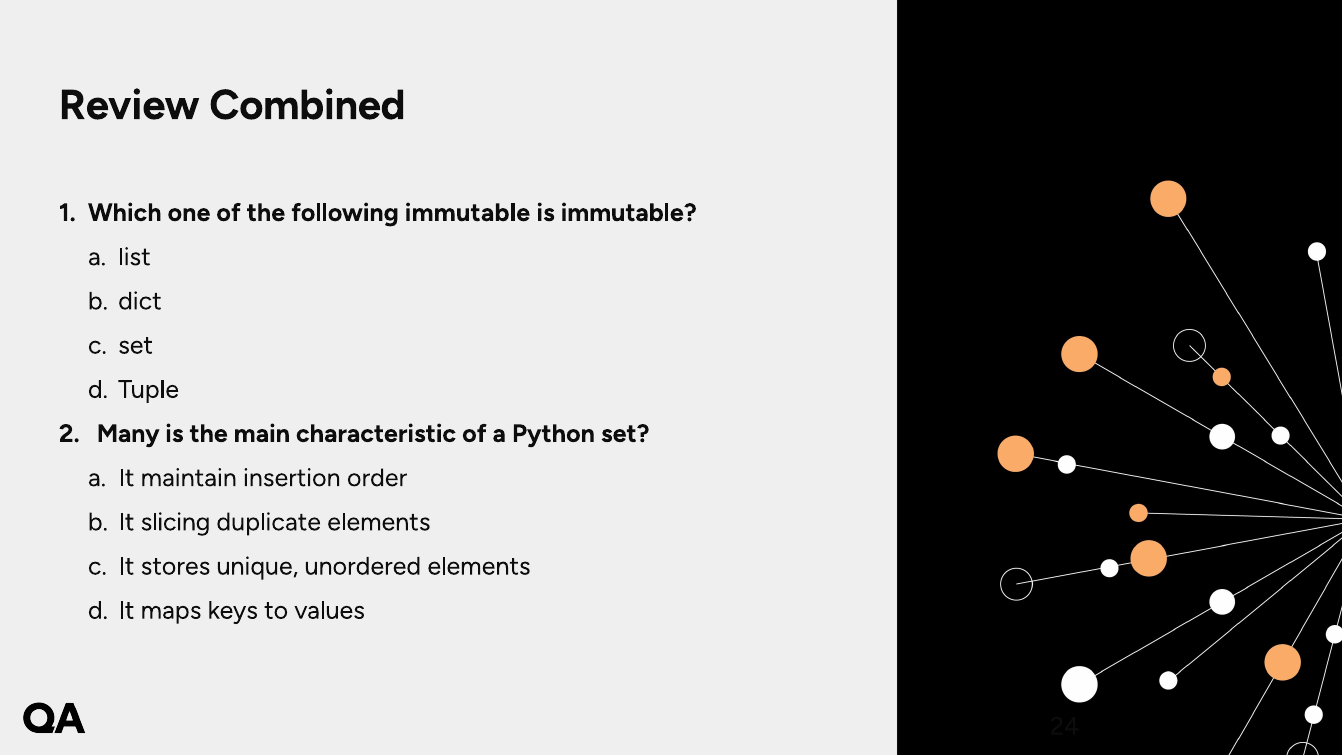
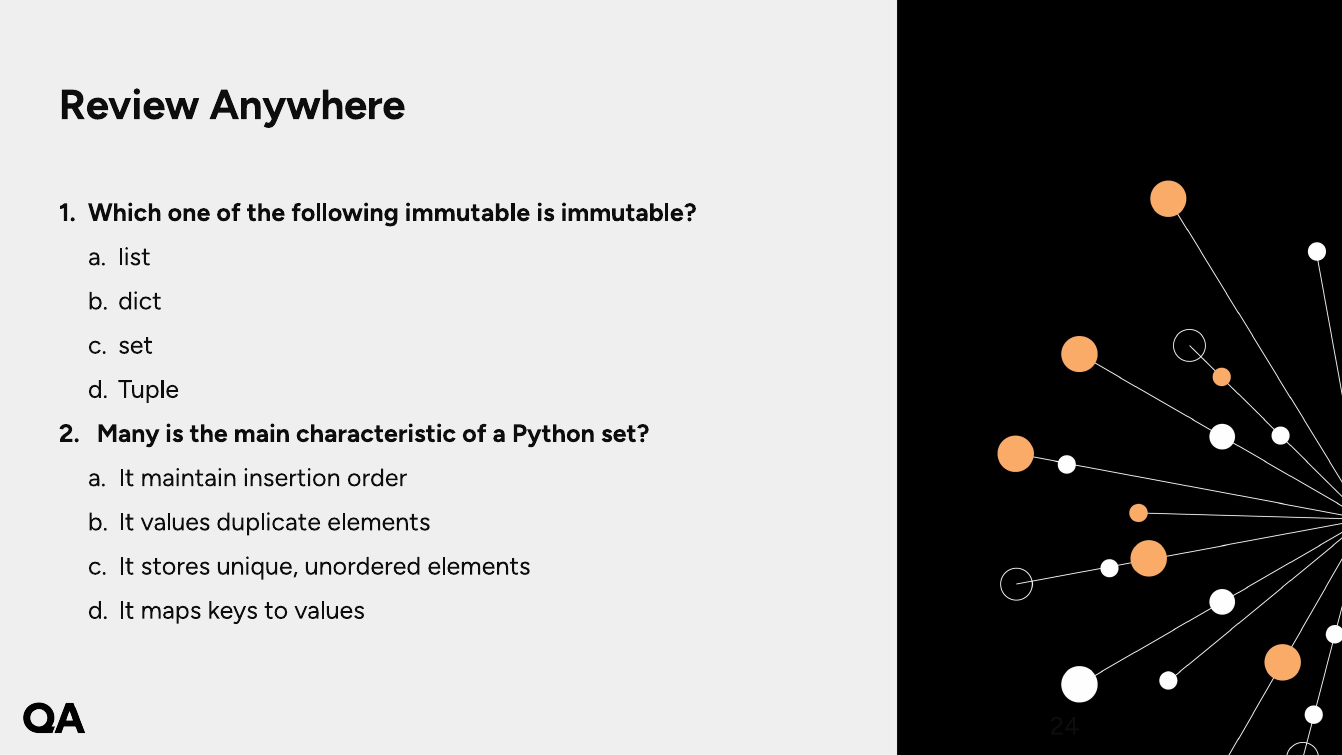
Combined: Combined -> Anywhere (307, 105)
It slicing: slicing -> values (176, 522)
